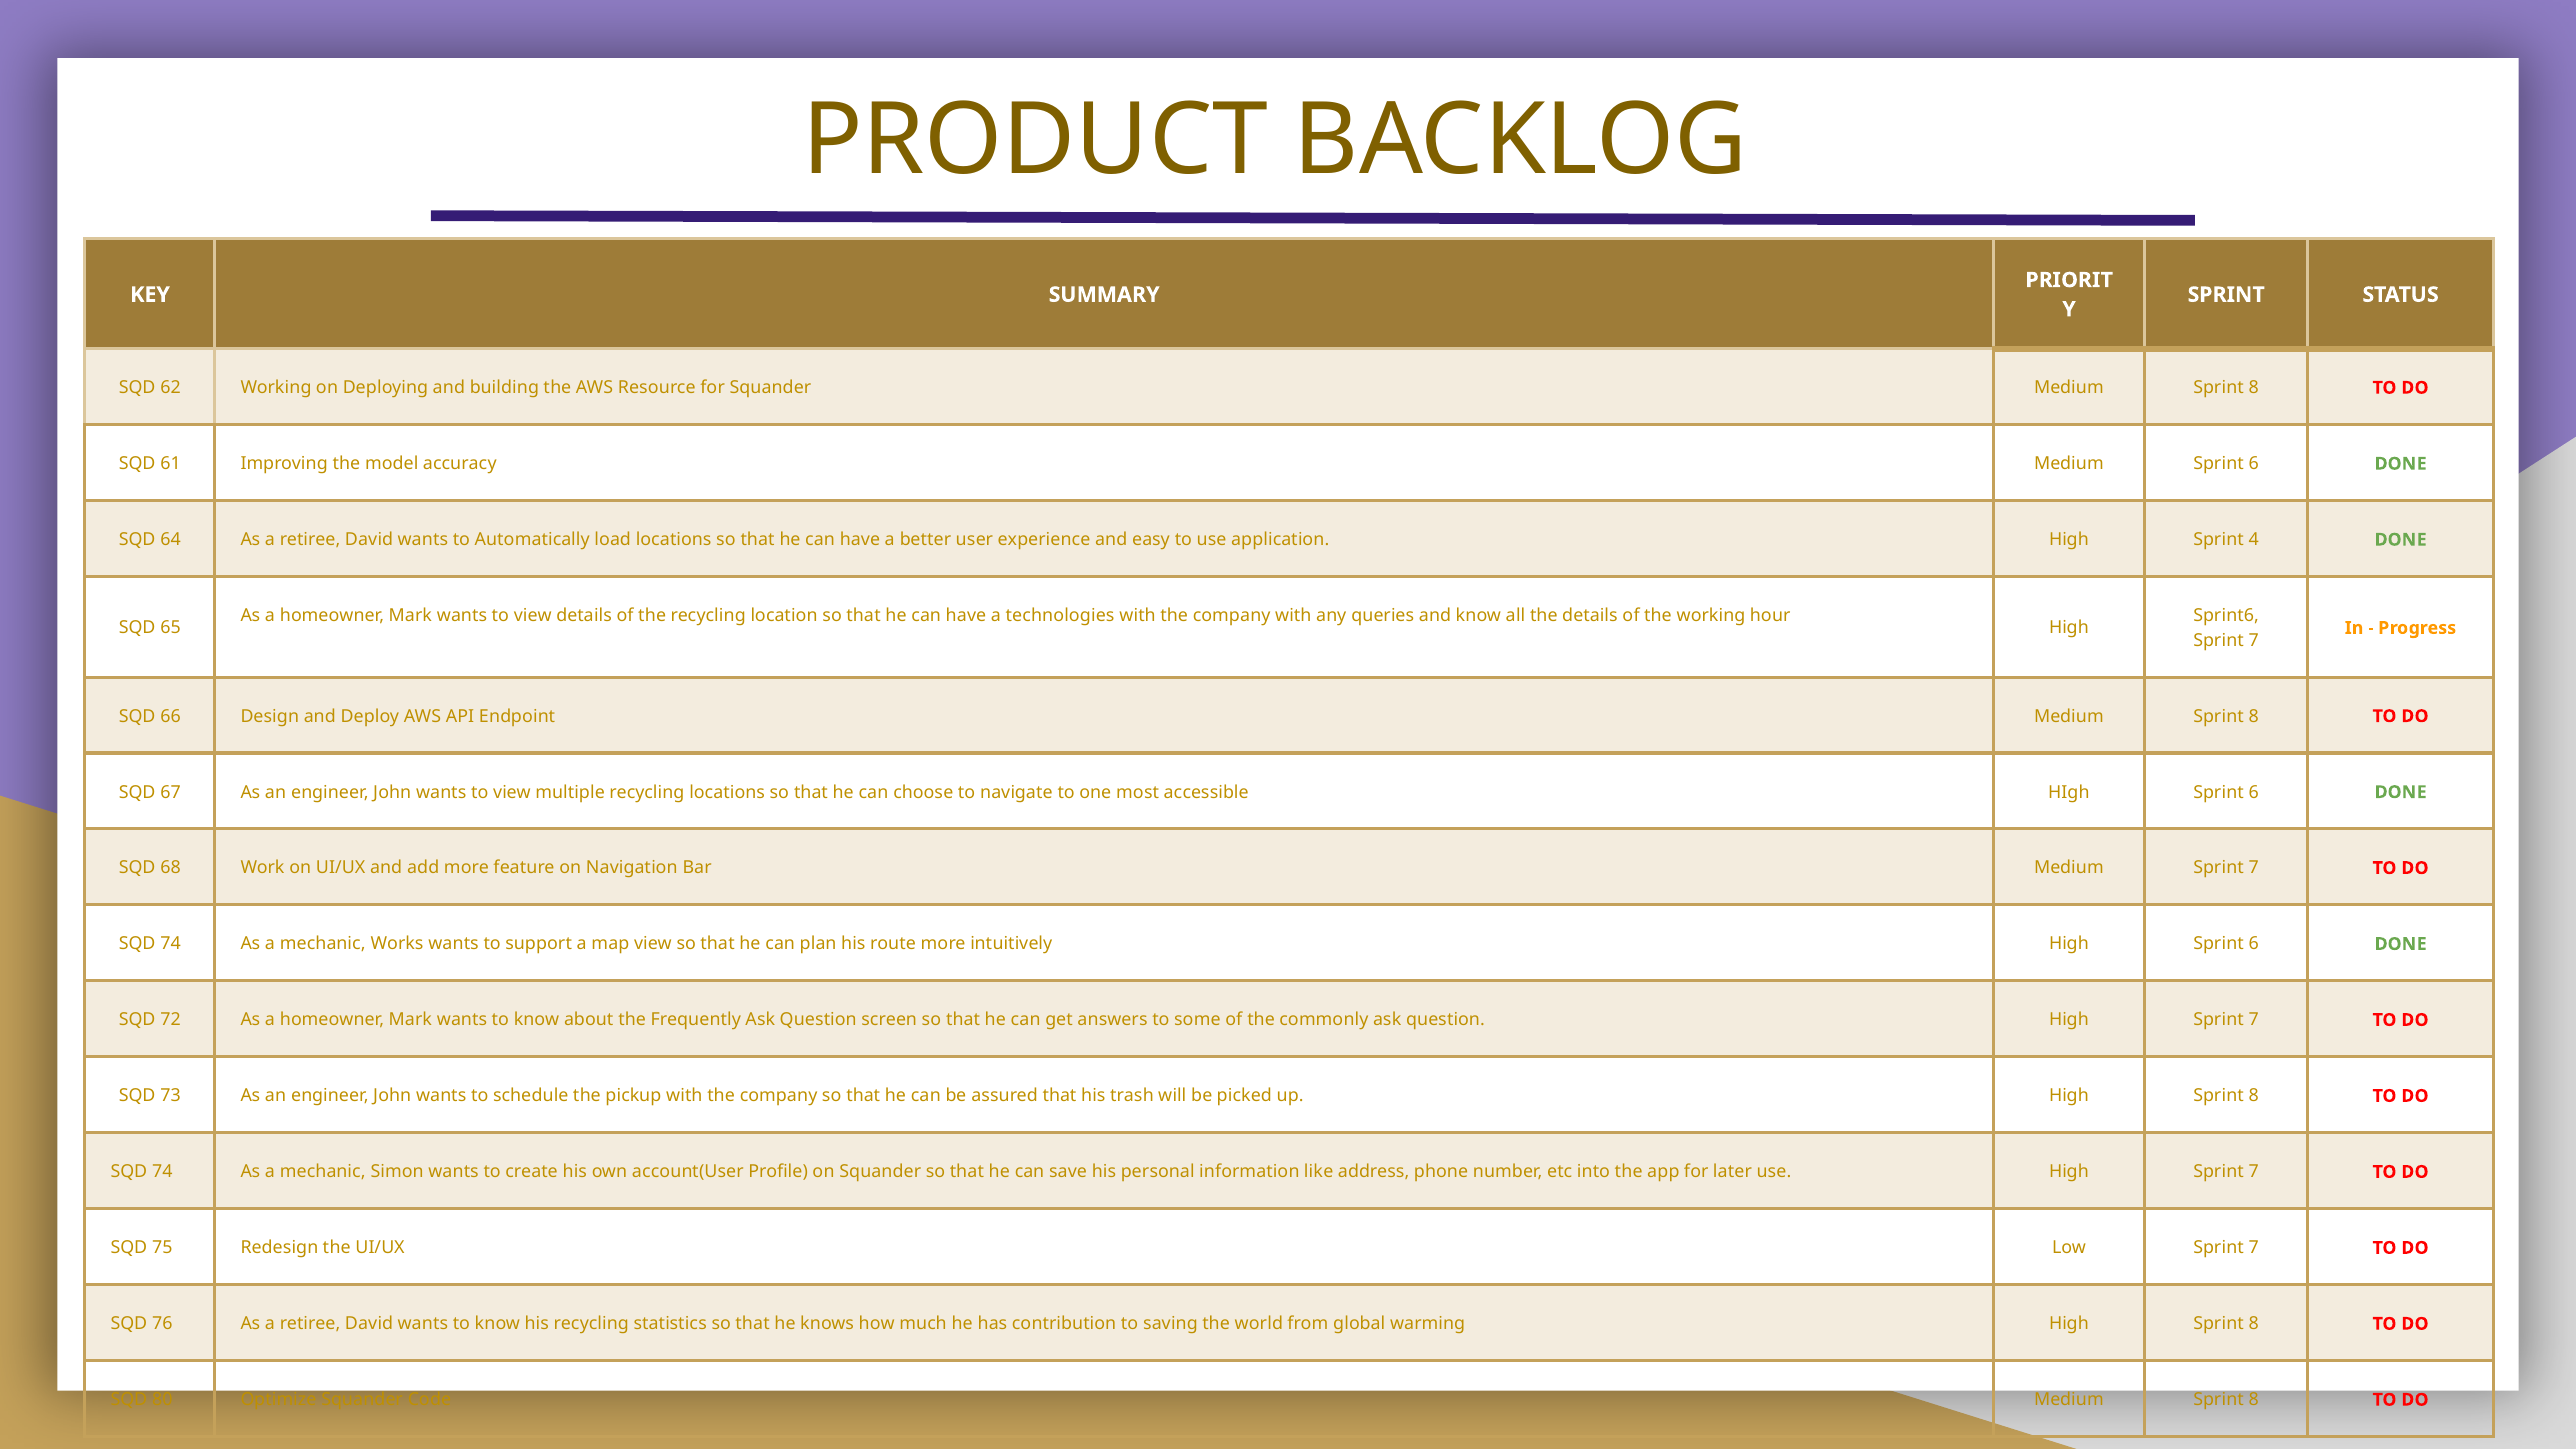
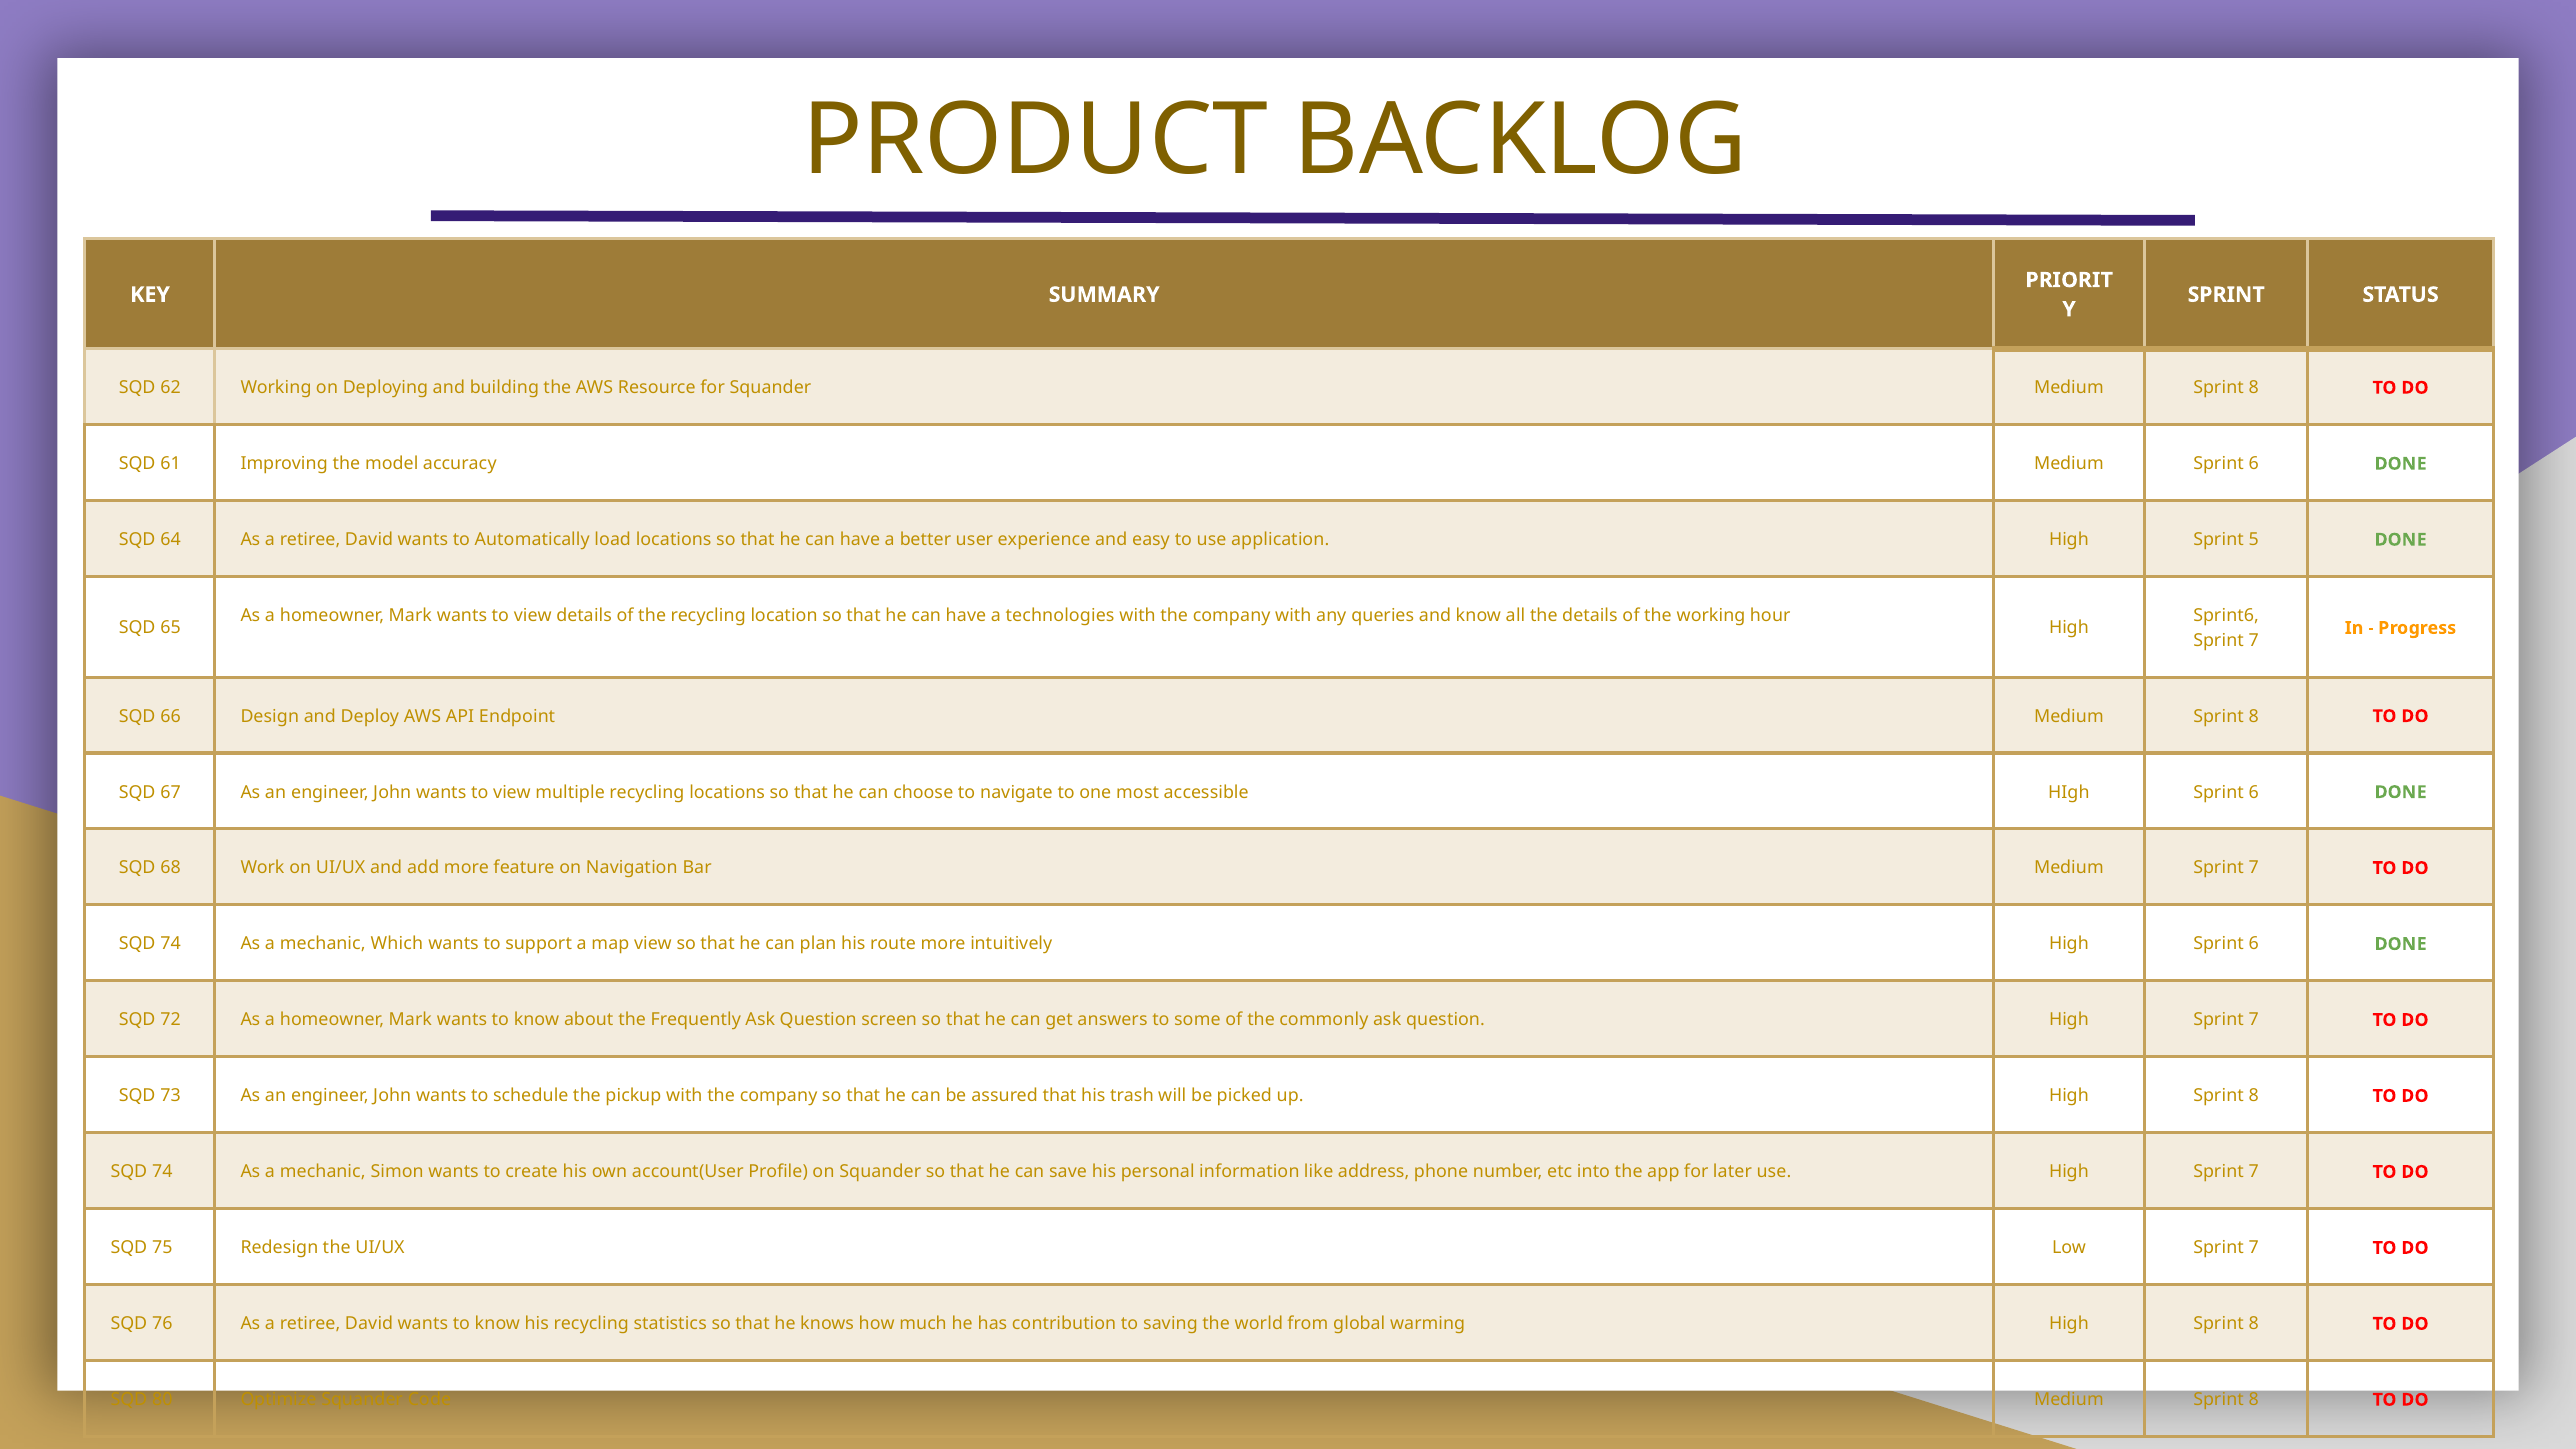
4: 4 -> 5 (2254, 540)
Works: Works -> Which (397, 944)
